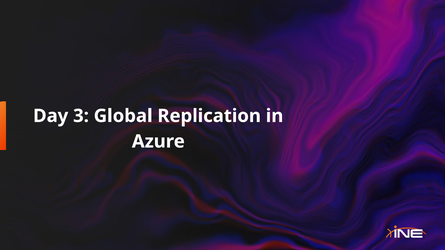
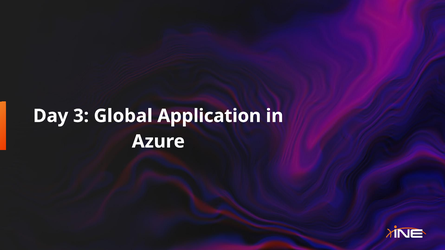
Replication: Replication -> Application (209, 116)
